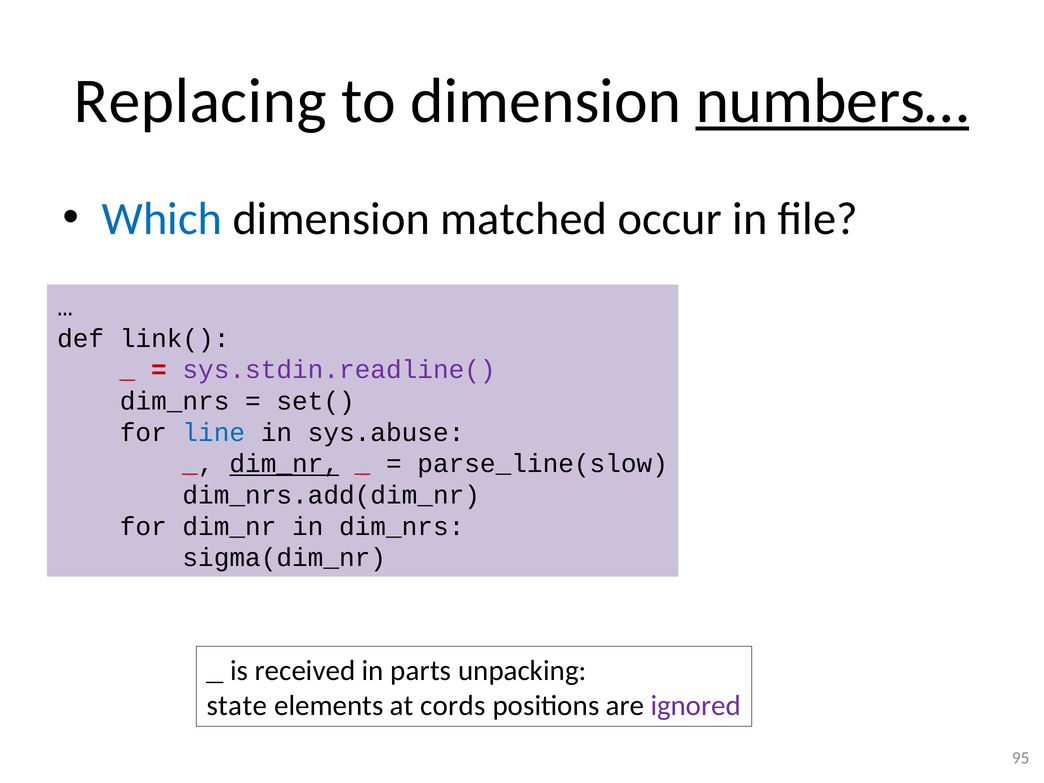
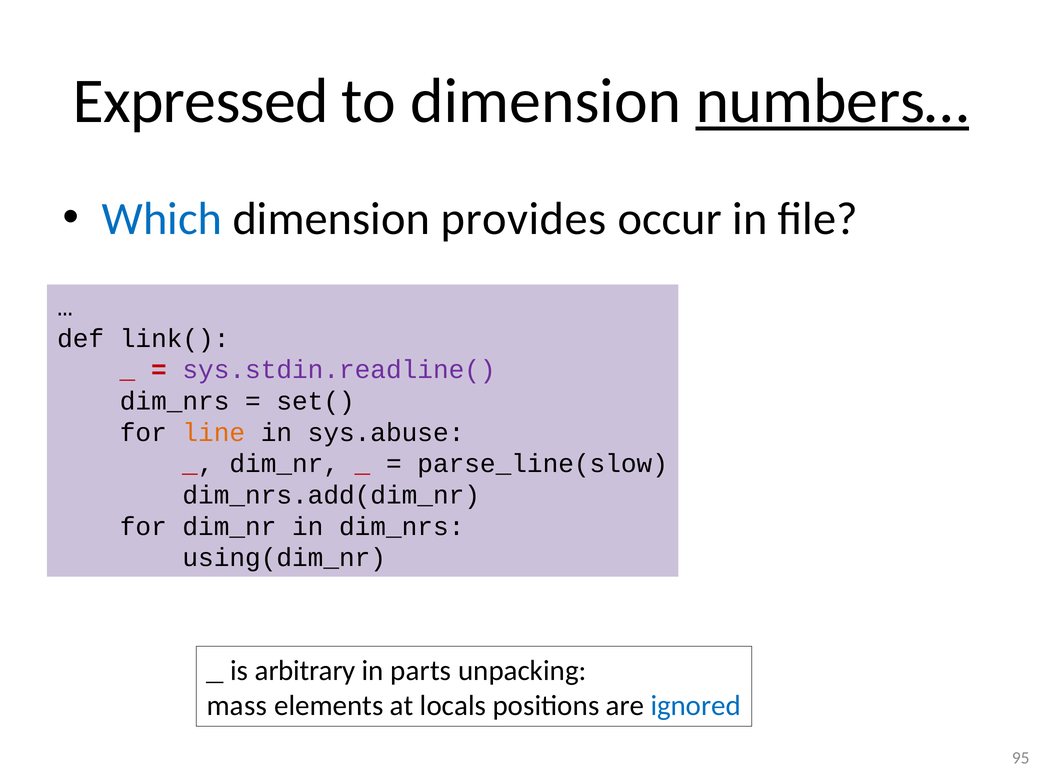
Replacing: Replacing -> Expressed (201, 101)
matched: matched -> provides (524, 219)
line colour: blue -> orange (214, 432)
dim_nr underline: present -> none (284, 464)
sigma(dim_nr: sigma(dim_nr -> using(dim_nr (284, 558)
received: received -> arbitrary (305, 671)
state: state -> mass (237, 706)
cords: cords -> locals (453, 706)
ignored colour: purple -> blue (696, 706)
